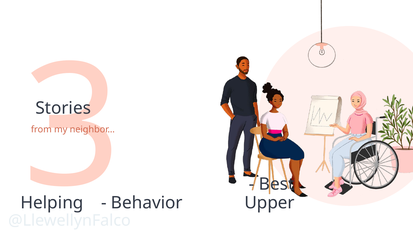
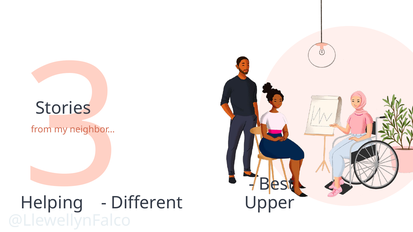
Behavior: Behavior -> Different (147, 203)
